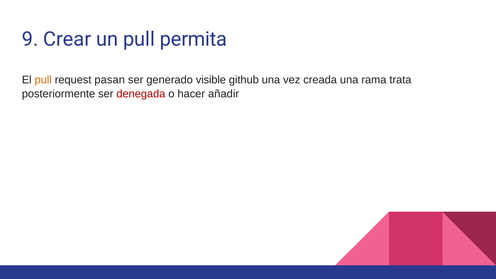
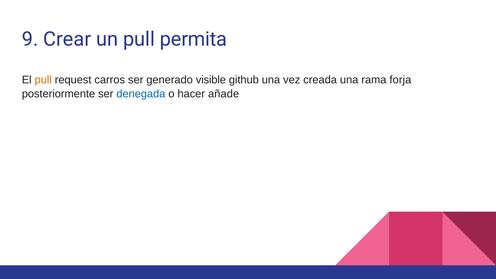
pasan: pasan -> carros (110, 80)
trata: trata -> forja (400, 80)
denegada colour: red -> blue (141, 94)
añadir: añadir -> añade (224, 94)
